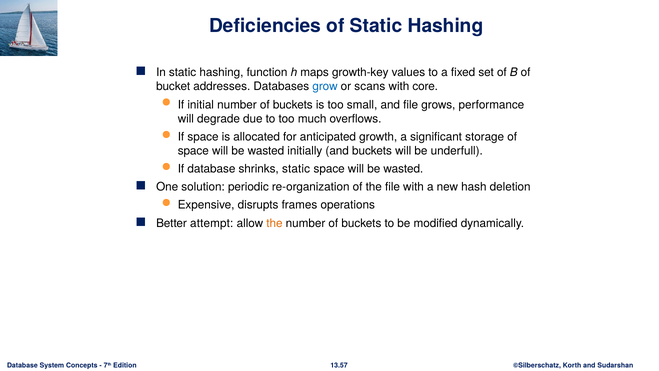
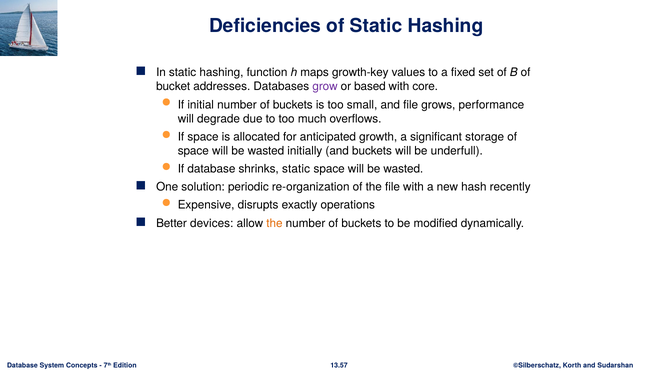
grow colour: blue -> purple (325, 86)
scans: scans -> based (370, 86)
deletion: deletion -> recently (510, 187)
frames: frames -> exactly (300, 205)
attempt: attempt -> devices (212, 223)
